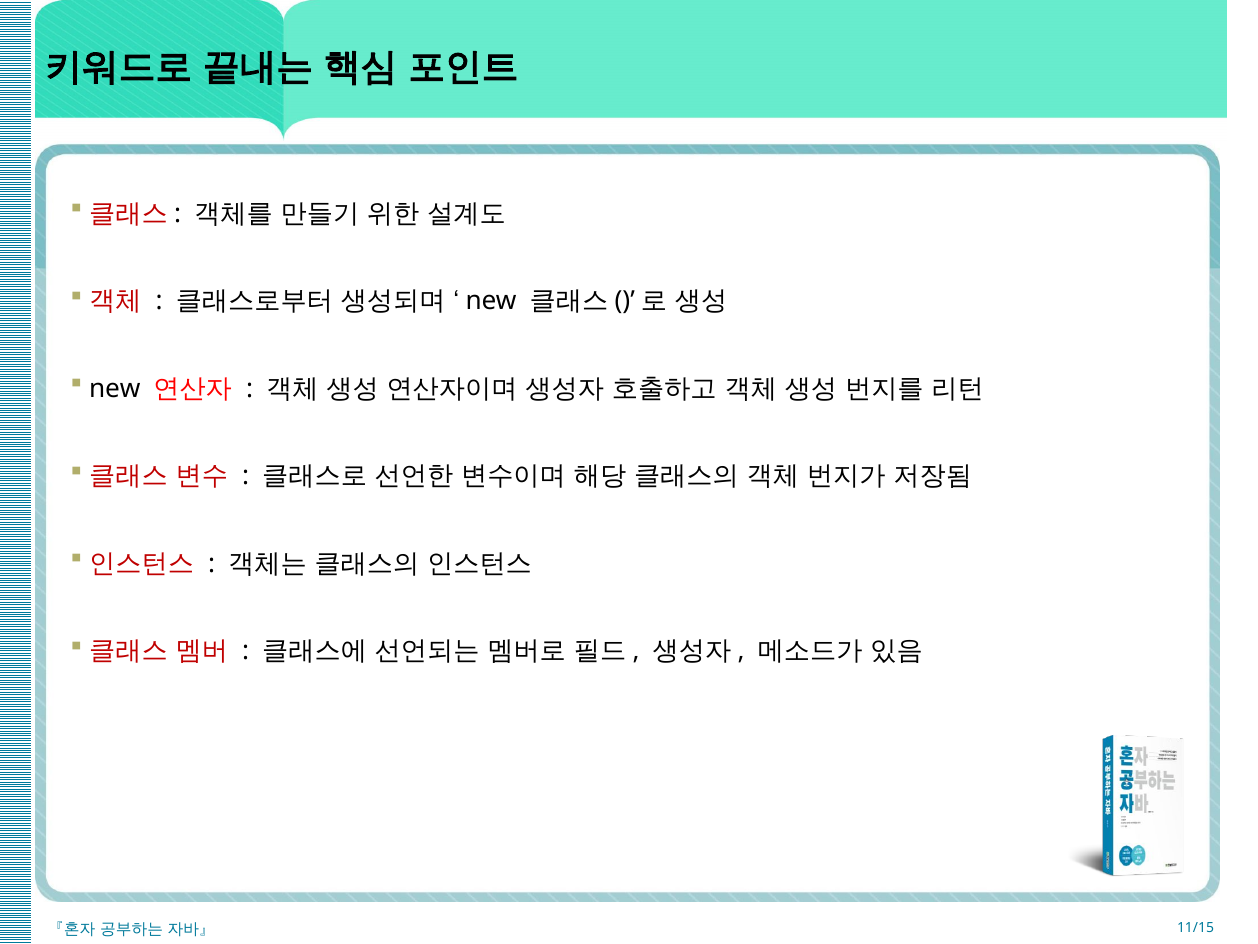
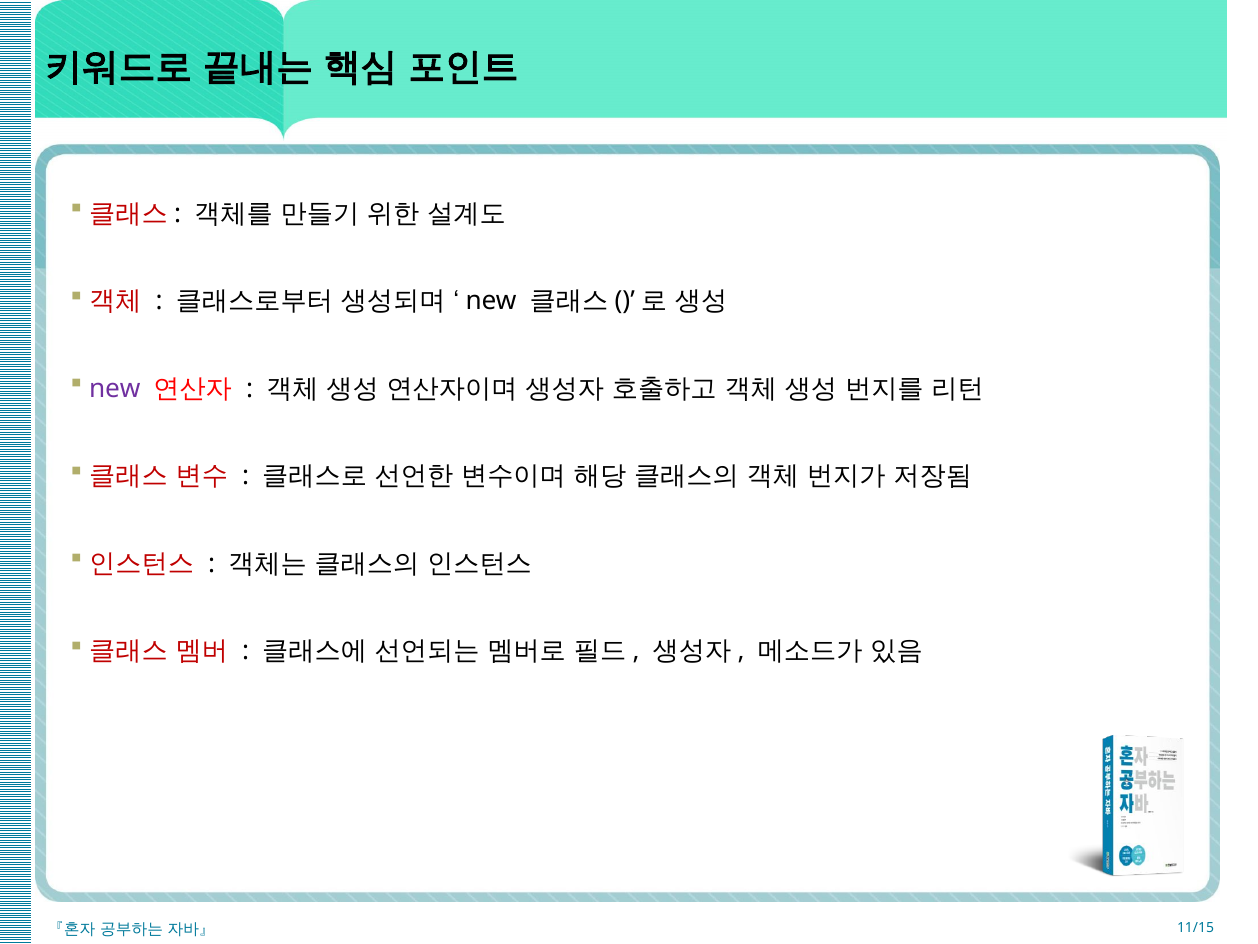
new colour: black -> purple (115, 388)
